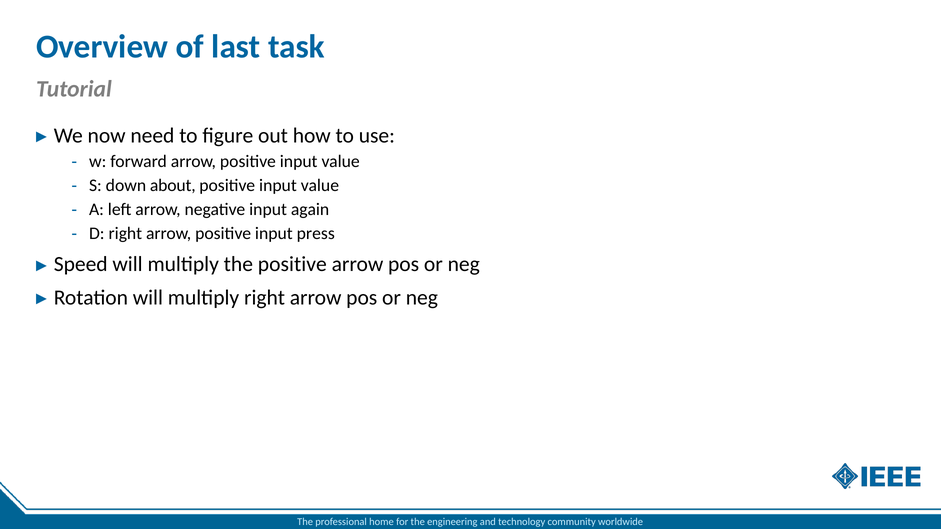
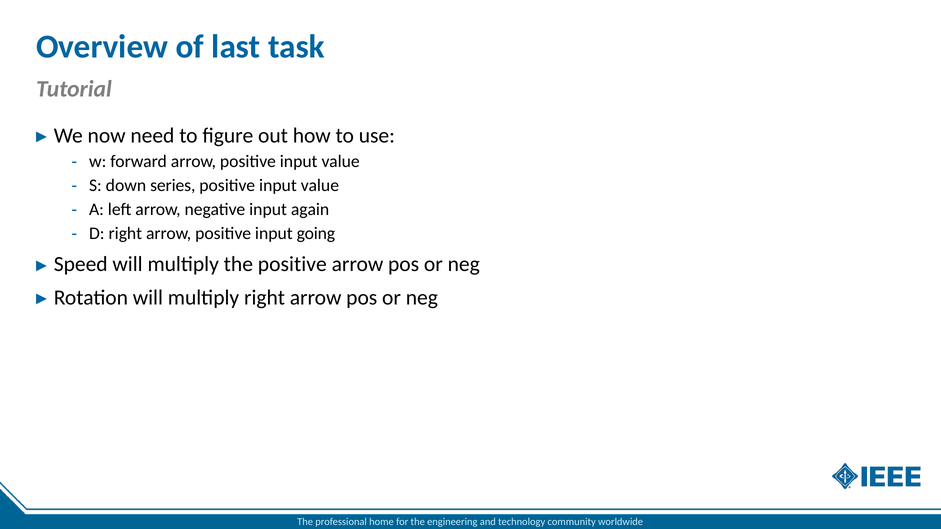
about: about -> series (173, 186)
press: press -> going (316, 234)
